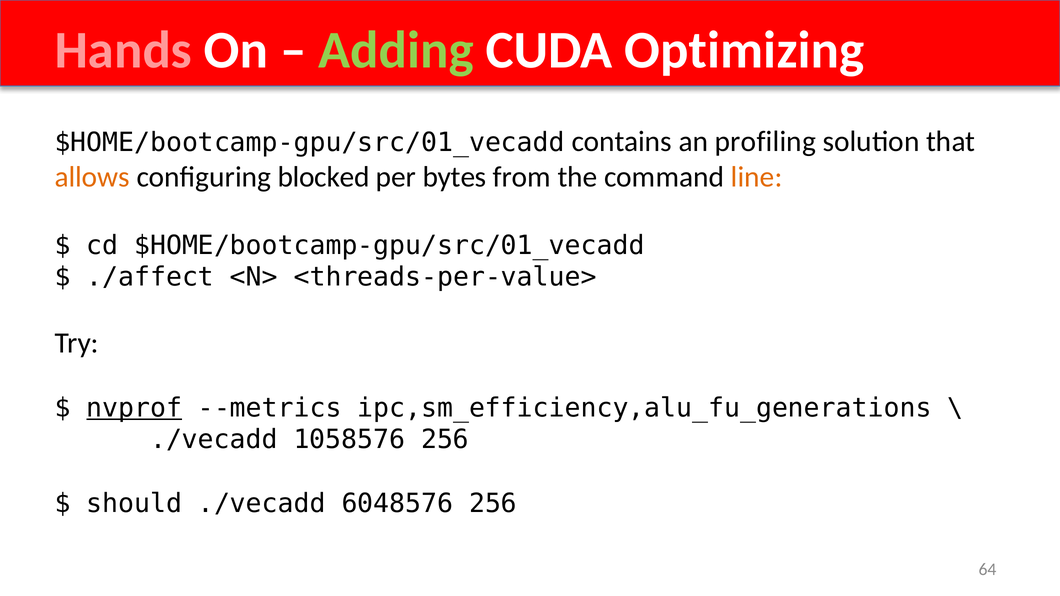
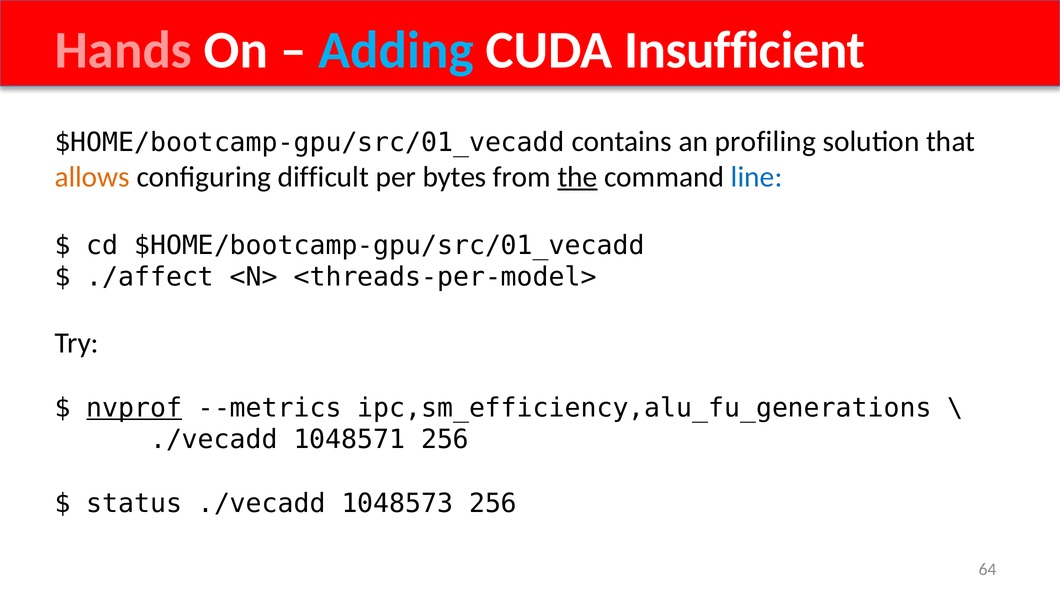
Adding colour: light green -> light blue (396, 50)
Optimizing: Optimizing -> Insufficient (745, 50)
blocked: blocked -> difficult (323, 177)
the underline: none -> present (578, 177)
line colour: orange -> blue (757, 177)
<threads-per-value>: <threads-per-value> -> <threads-per-model> (445, 277)
1058576: 1058576 -> 1048571 (349, 440)
should: should -> status (134, 504)
6048576: 6048576 -> 1048573 (397, 504)
